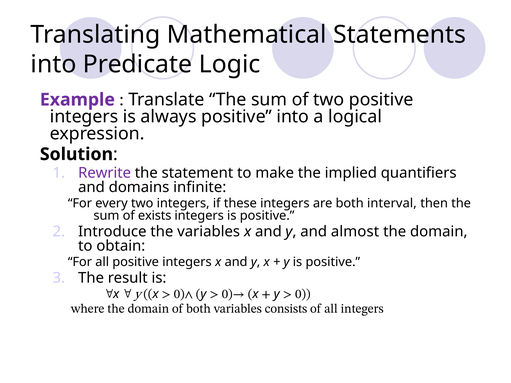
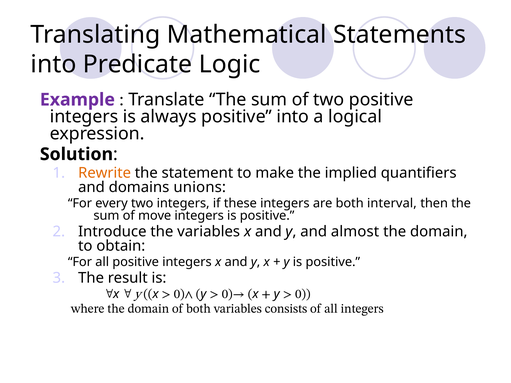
Rewrite colour: purple -> orange (105, 173)
infinite: infinite -> unions (200, 187)
exists: exists -> move (155, 216)
